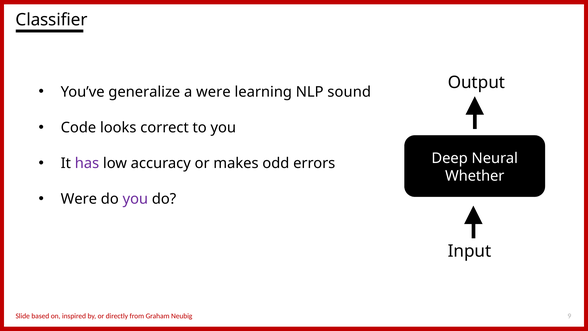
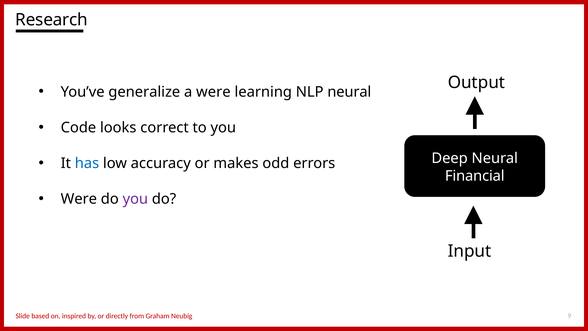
Classifier: Classifier -> Research (52, 20)
NLP sound: sound -> neural (349, 92)
has colour: purple -> blue (87, 163)
Whether: Whether -> Financial (475, 176)
